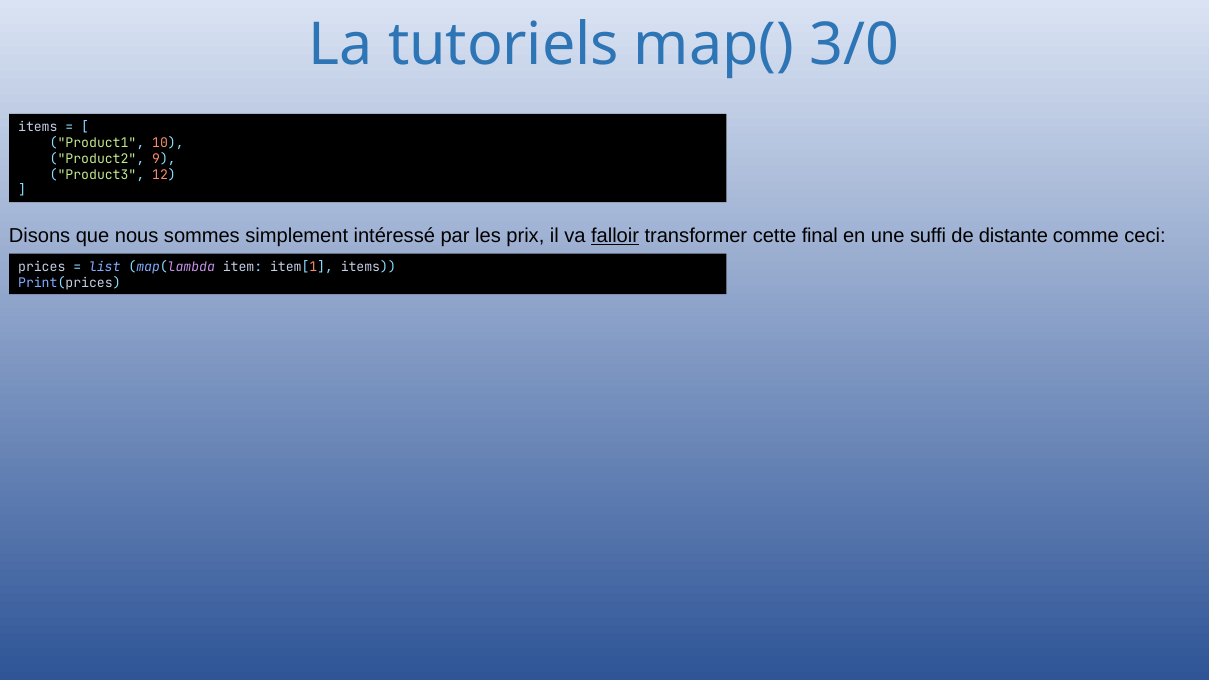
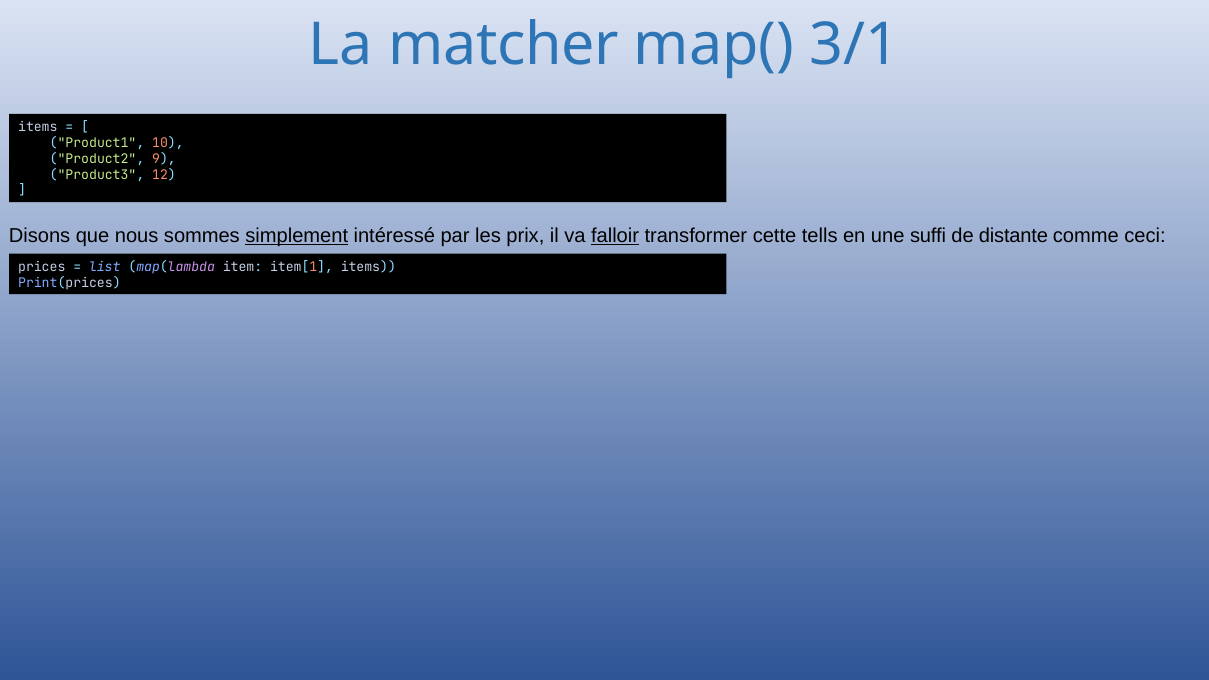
tutoriels: tutoriels -> matcher (504, 45)
3/0: 3/0 -> 3/1 (855, 45)
simplement underline: none -> present (297, 236)
final: final -> tells (820, 236)
